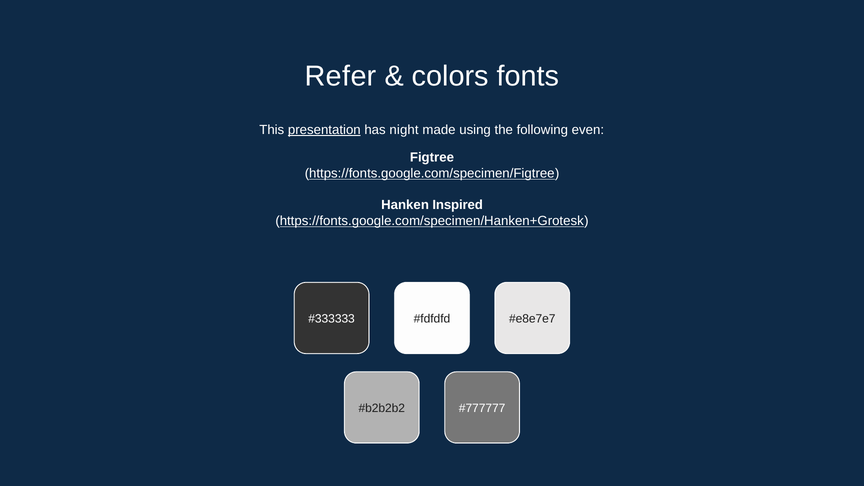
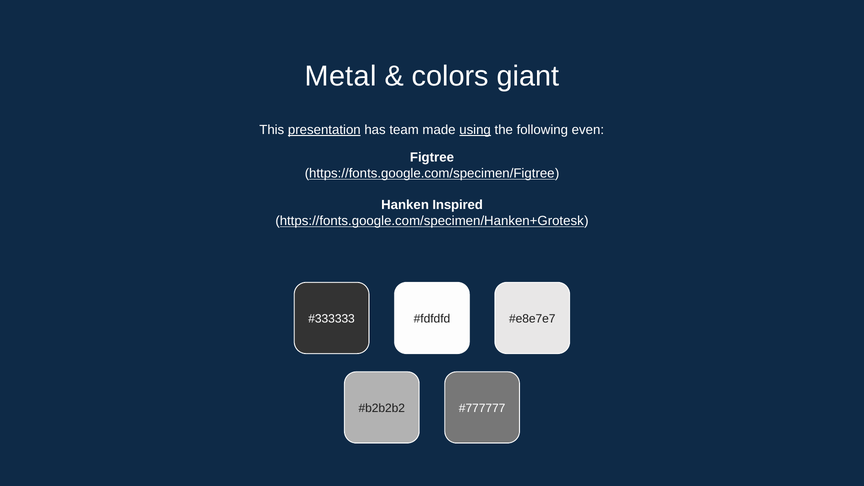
Refer: Refer -> Metal (341, 76)
fonts: fonts -> giant (528, 76)
night: night -> team (404, 130)
using underline: none -> present (475, 130)
